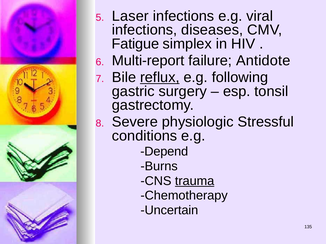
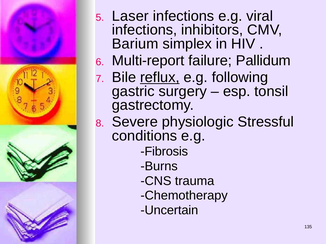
diseases: diseases -> inhibitors (212, 30)
Fatigue: Fatigue -> Barium (135, 44)
Antidote: Antidote -> Pallidum (263, 61)
Depend: Depend -> Fibrosis (164, 152)
trauma underline: present -> none (195, 181)
